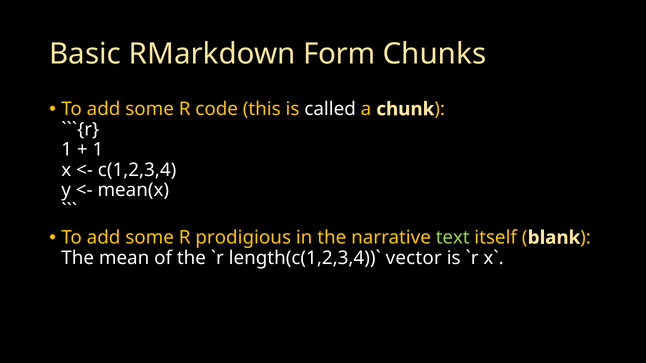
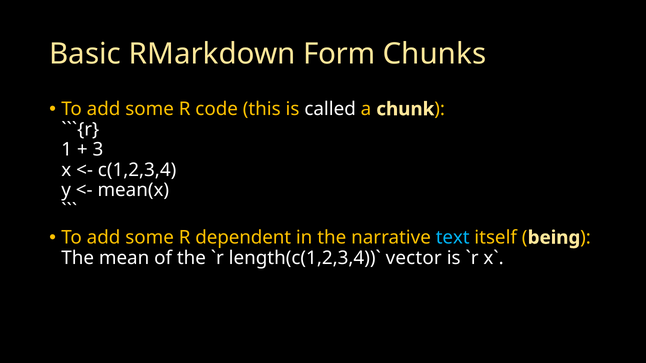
1: 1 -> 3 (98, 150)
prodigious: prodigious -> dependent (243, 238)
text colour: light green -> light blue (453, 238)
blank: blank -> being (554, 238)
